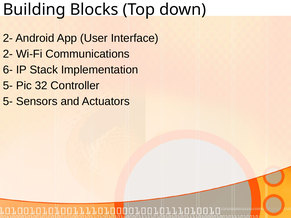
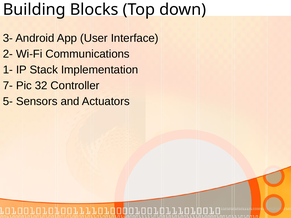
2-: 2- -> 3- (8, 38)
6-: 6- -> 1- (8, 70)
5-: 5- -> 7- (8, 86)
